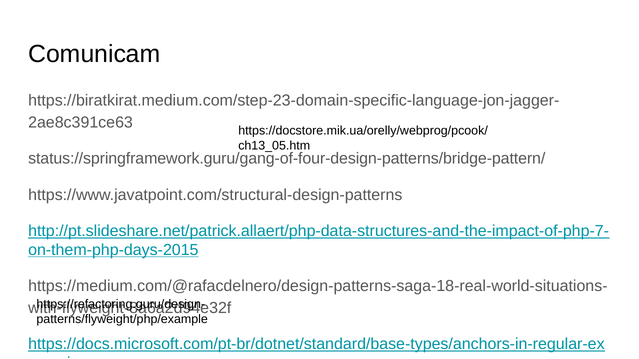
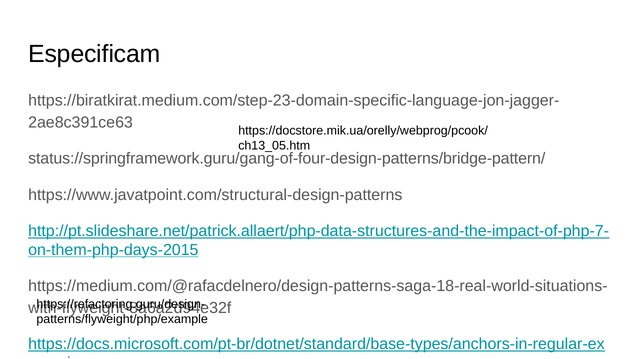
Comunicam: Comunicam -> Especificam (94, 54)
